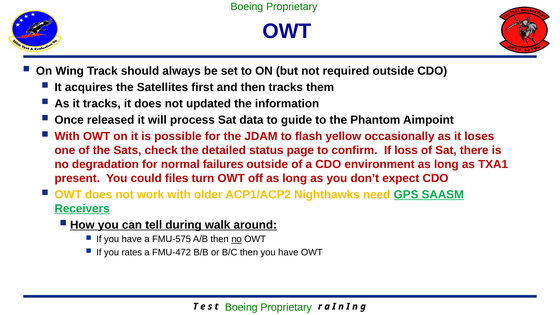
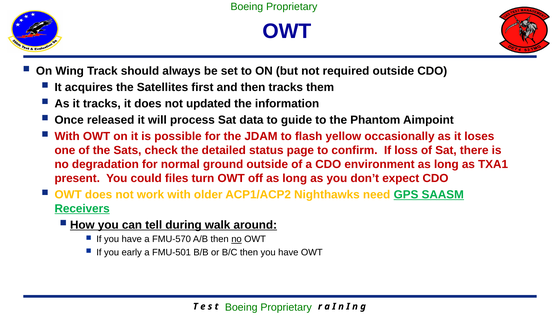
failures: failures -> ground (223, 164)
FMU-575: FMU-575 -> FMU-570 (172, 239)
rates: rates -> early (132, 252)
FMU-472: FMU-472 -> FMU-501 (172, 252)
